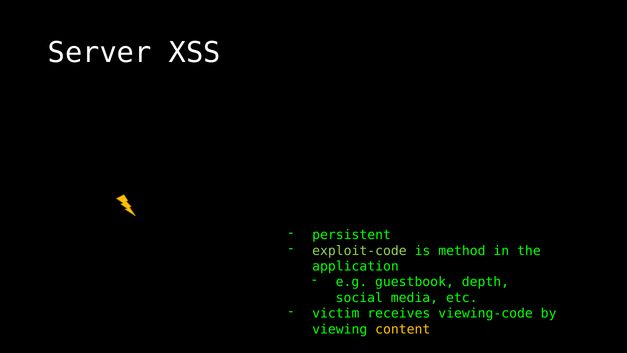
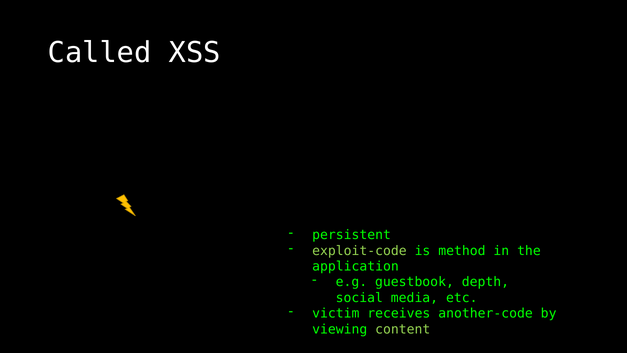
Server: Server -> Called (100, 53)
viewing-code: viewing-code -> another-code (486, 313)
content colour: yellow -> light green (403, 329)
